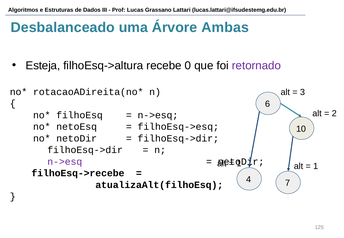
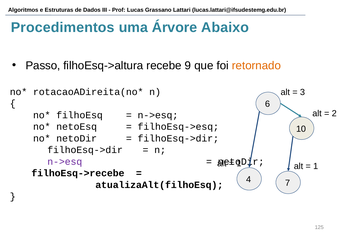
Desbalanceado: Desbalanceado -> Procedimentos (63, 28)
Ambas: Ambas -> Abaixo (225, 28)
Esteja: Esteja -> Passo (43, 66)
0: 0 -> 9 (188, 66)
retornado colour: purple -> orange (256, 66)
